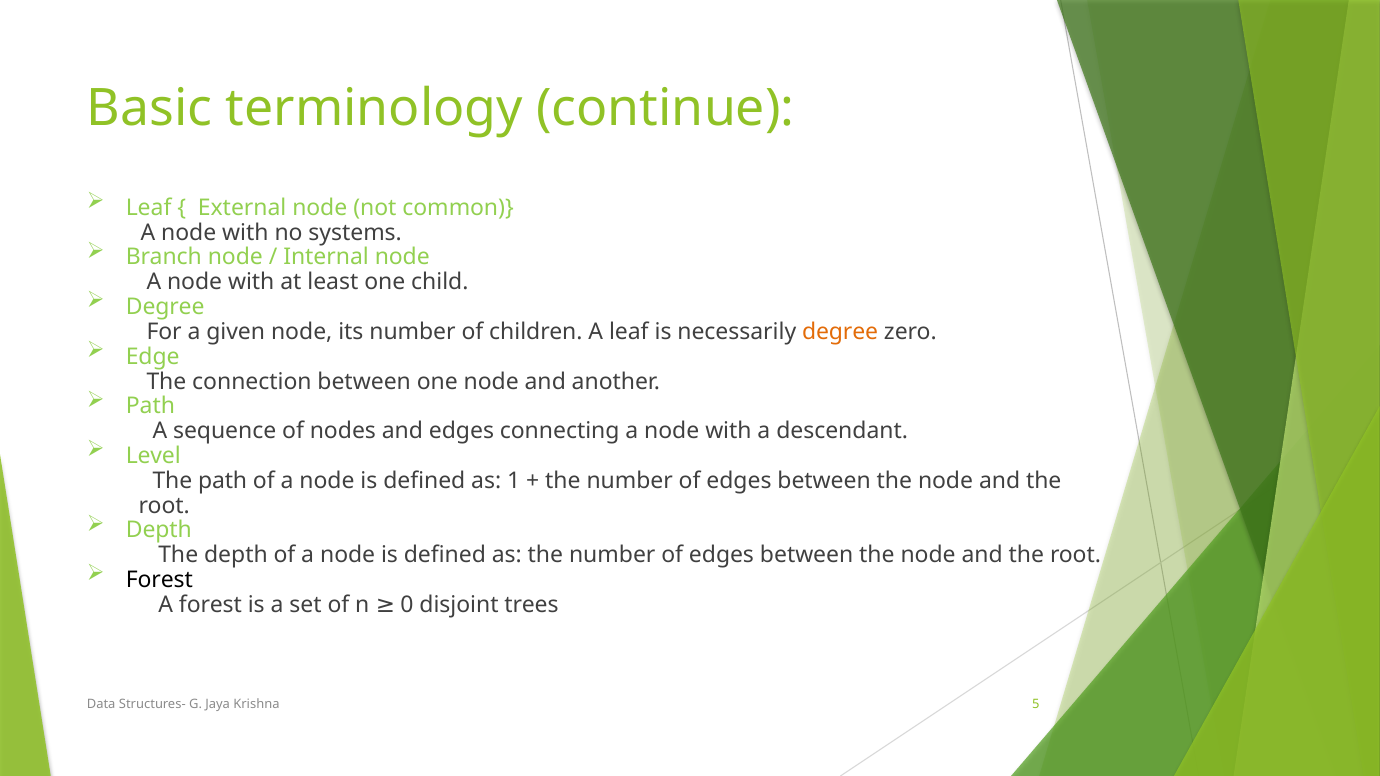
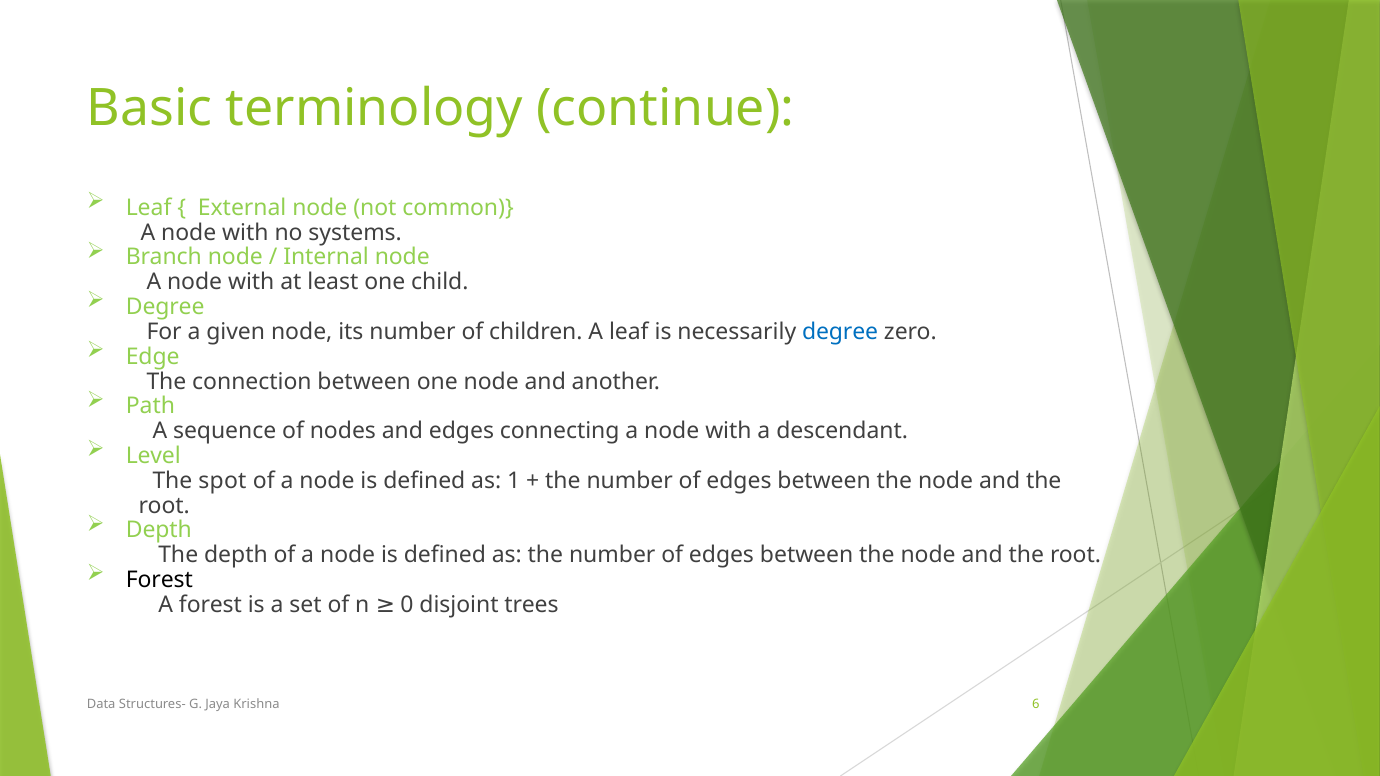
degree colour: orange -> blue (840, 332)
The path: path -> spot (222, 481)
5: 5 -> 6 (1036, 704)
